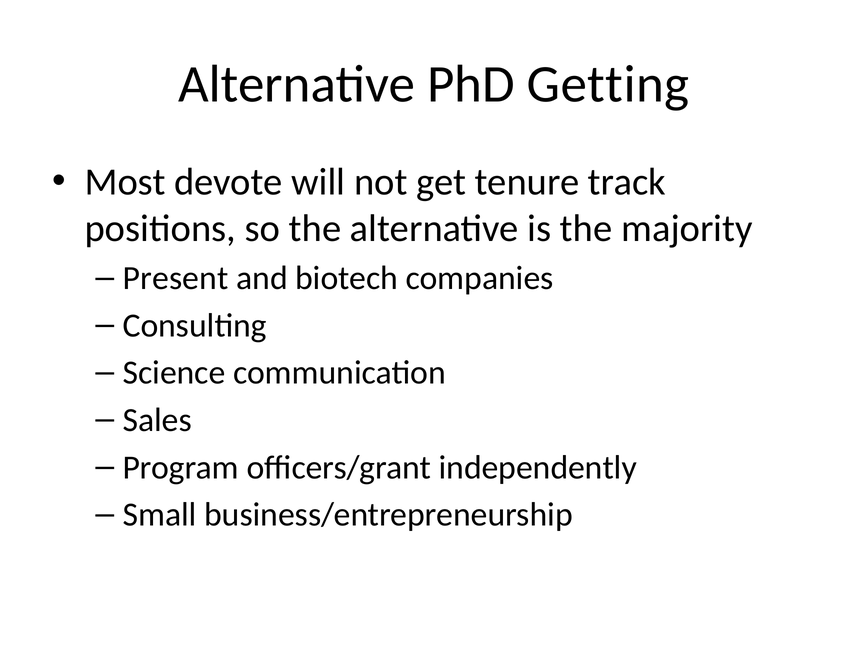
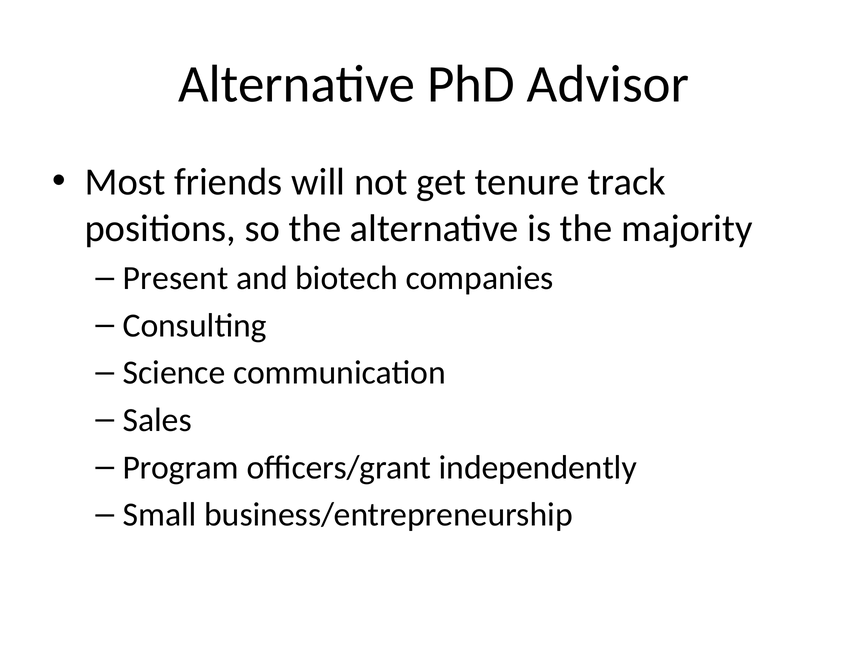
Getting: Getting -> Advisor (608, 84)
devote: devote -> friends (228, 182)
